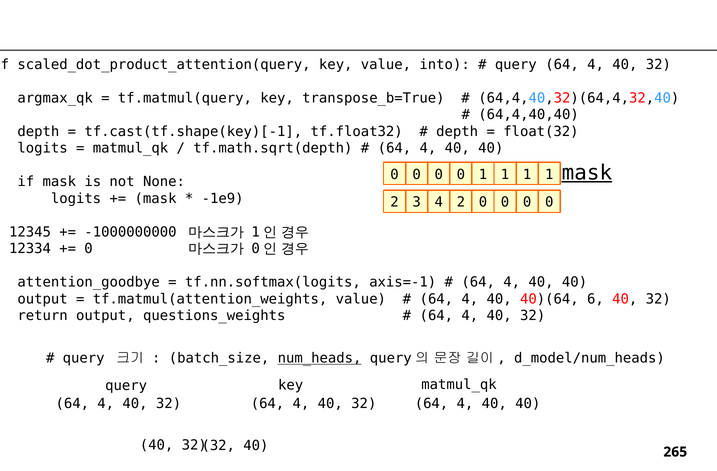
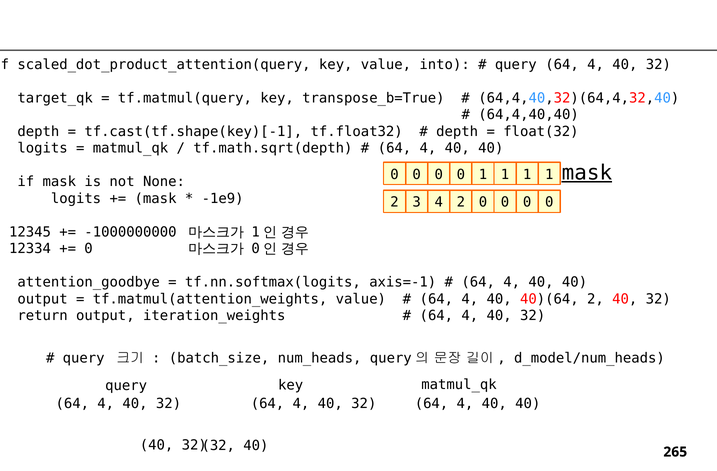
argmax_qk: argmax_qk -> target_qk (55, 98)
40)(64 6: 6 -> 2 (595, 299)
questions_weights: questions_weights -> iteration_weights (214, 316)
num_heads underline: present -> none (320, 358)
